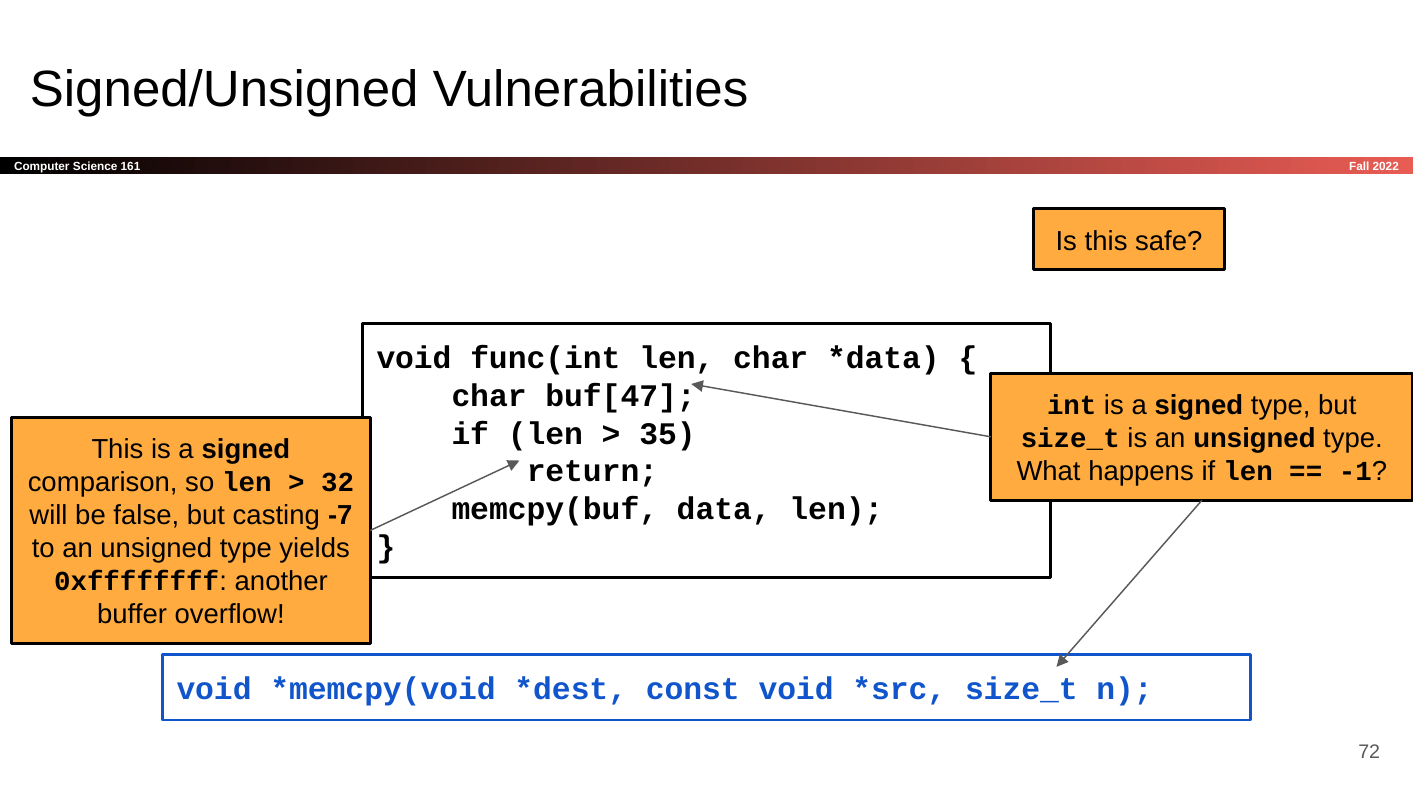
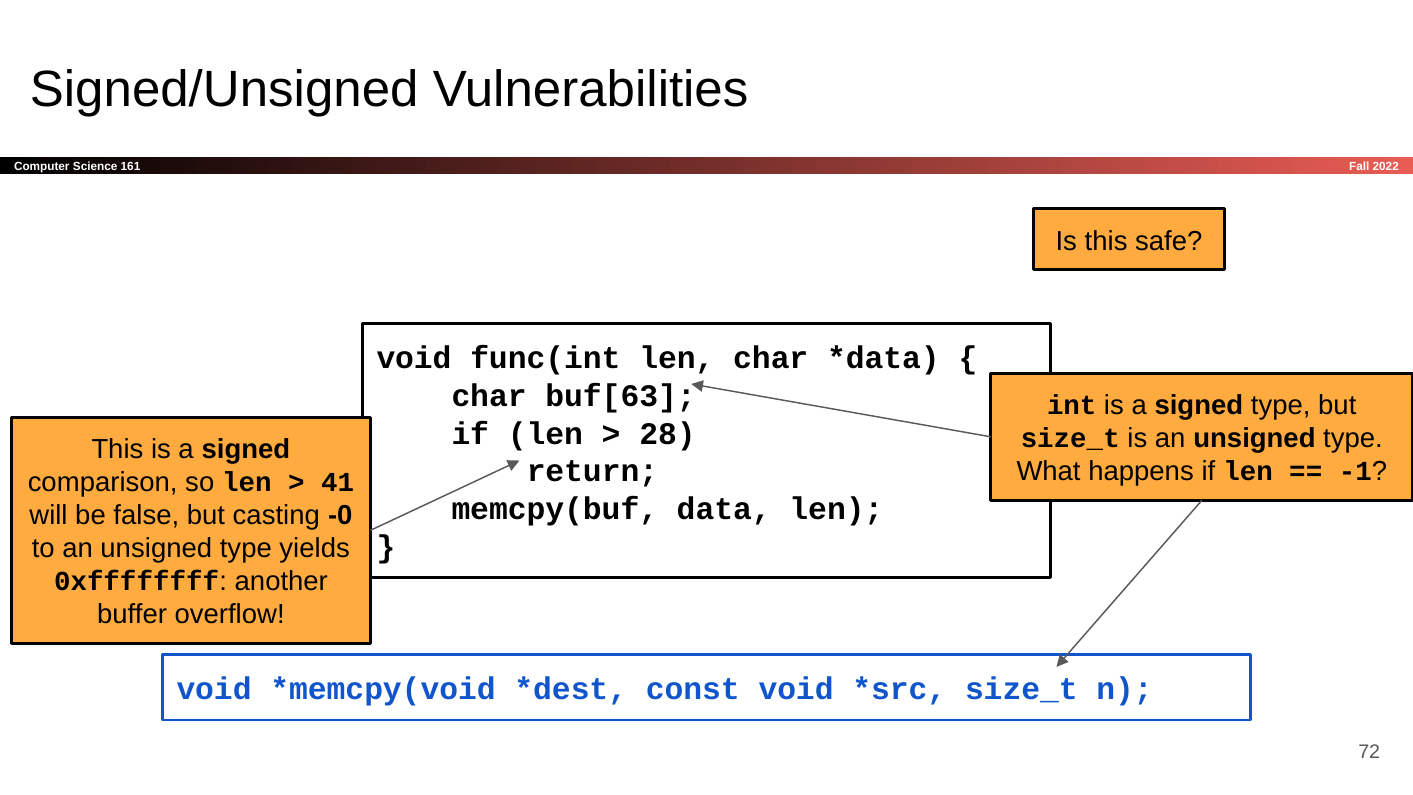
buf[47: buf[47 -> buf[63 (621, 396)
35: 35 -> 28 (667, 434)
32: 32 -> 41 (338, 483)
-7: -7 -> -0 (340, 516)
